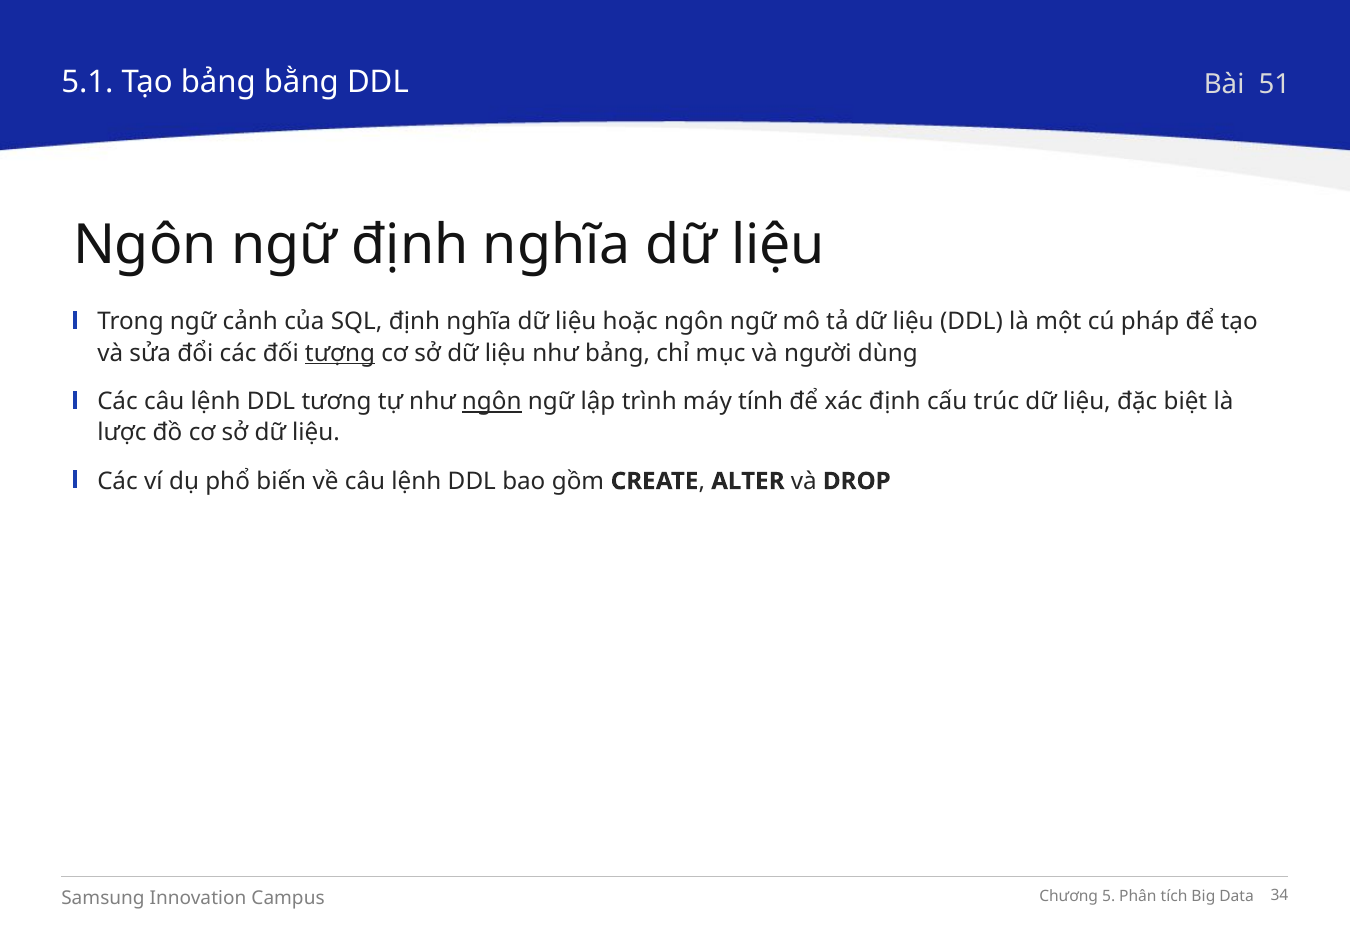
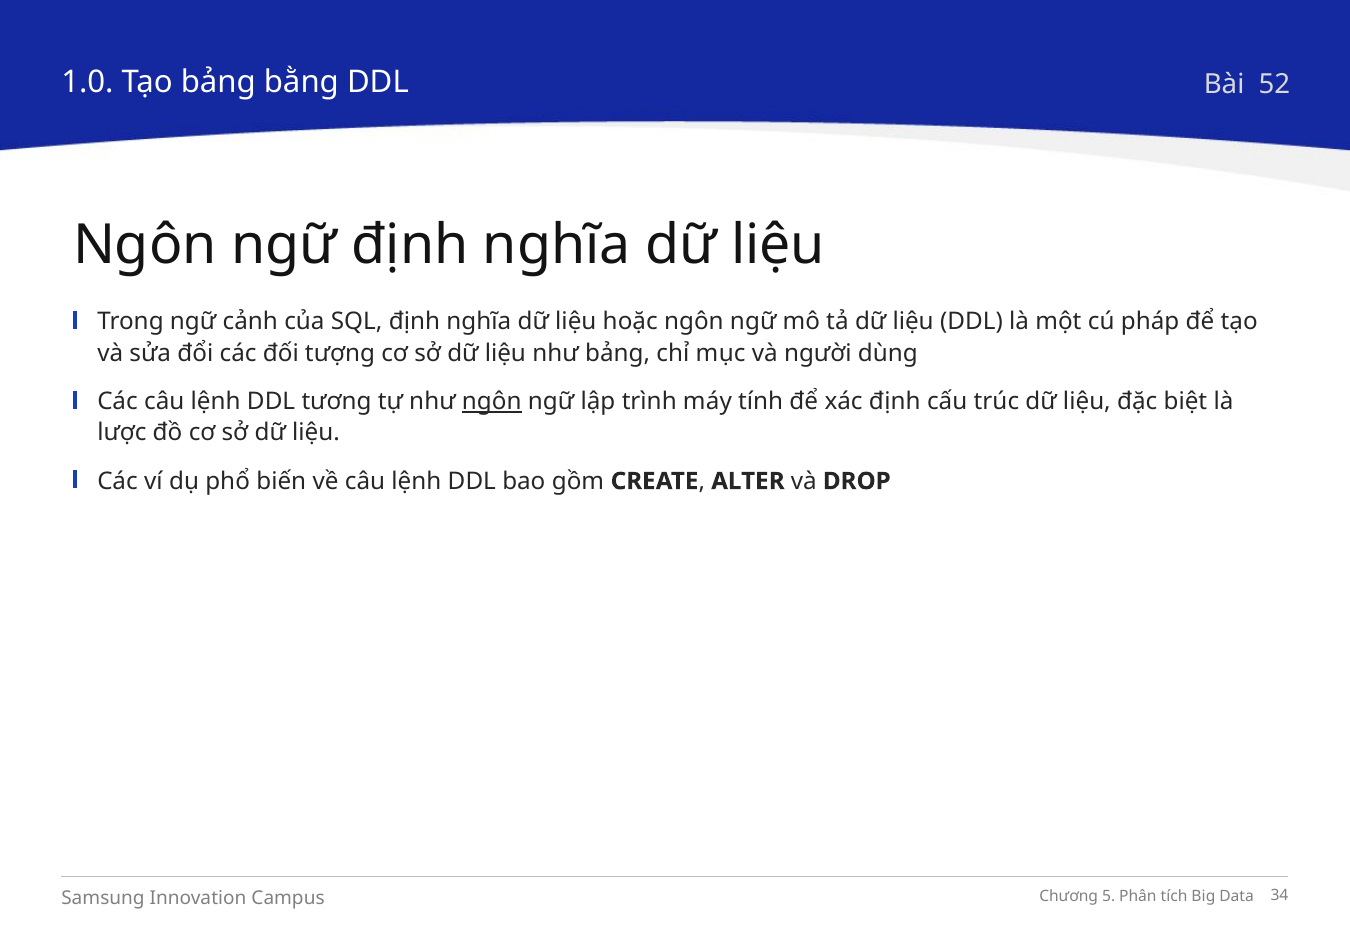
5.1: 5.1 -> 1.0 (87, 82)
51: 51 -> 52 (1274, 84)
tượng underline: present -> none (340, 353)
